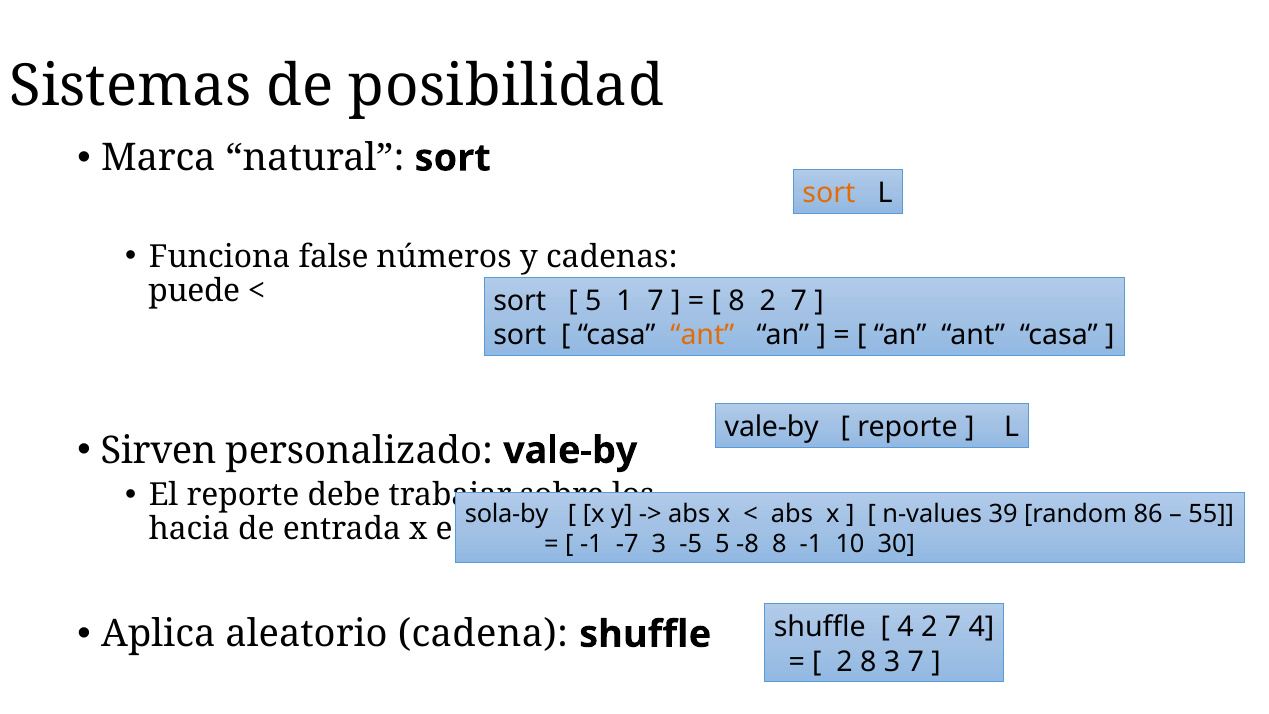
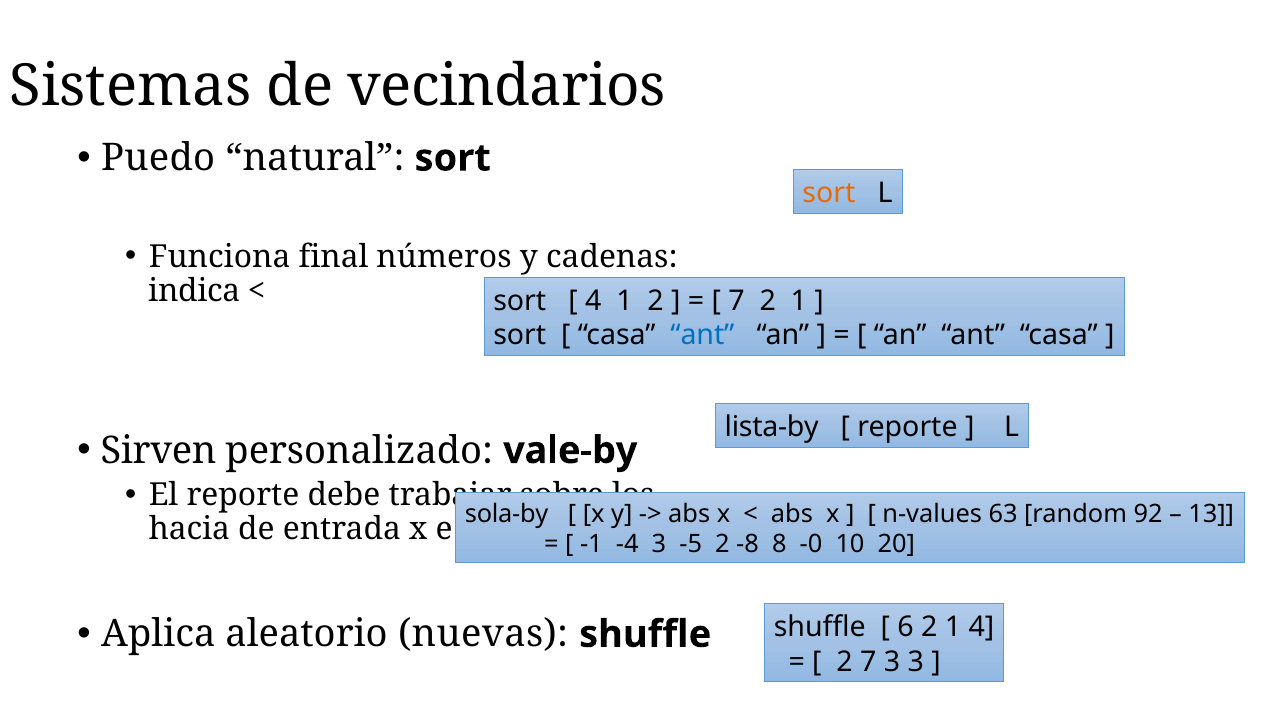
posibilidad: posibilidad -> vecindarios (507, 86)
Marca: Marca -> Puedo (158, 158)
false: false -> final (334, 257)
puede: puede -> indica (194, 291)
5: 5 -> 4 (593, 301)
1 7: 7 -> 2 (656, 301)
8: 8 -> 7 (737, 301)
7: 7 -> 1 (799, 301)
ant colour: orange -> blue (702, 335)
vale-by: vale-by -> lista-by (772, 427)
39: 39 -> 63 (1003, 514)
86: 86 -> 92 (1148, 514)
55: 55 -> 13 (1211, 514)
-7: -7 -> -4 (627, 544)
-5 5: 5 -> 2 (722, 544)
8 -1: -1 -> -0 (811, 544)
30: 30 -> 20 (896, 544)
cadena: cadena -> nuevas (483, 634)
4: 4 -> 6 (905, 627)
7: 7 -> 1 (953, 627)
2 8: 8 -> 7 (868, 662)
3 7: 7 -> 3 (916, 662)
